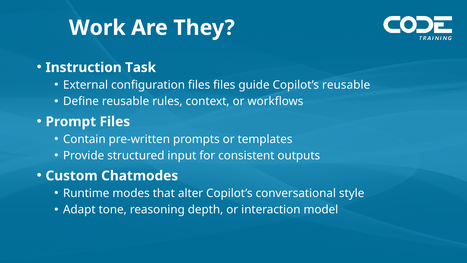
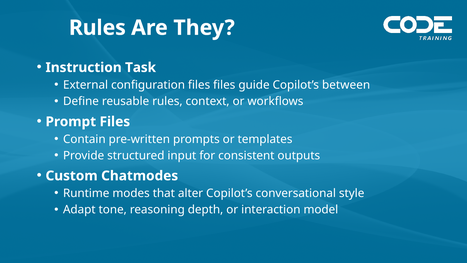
Work: Work -> Rules (97, 28)
Copilot’s reusable: reusable -> between (346, 85)
